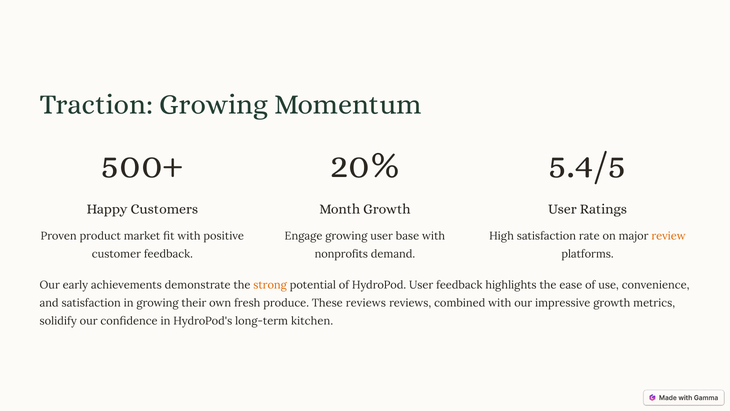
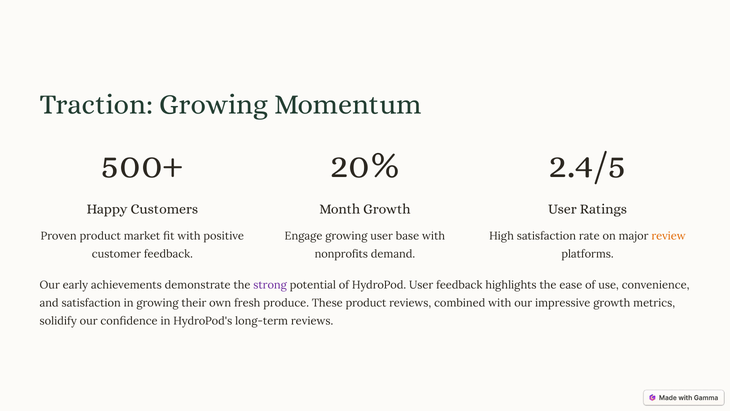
5.4/5: 5.4/5 -> 2.4/5 (588, 165)
strong colour: orange -> purple (270, 285)
These reviews: reviews -> product (366, 303)
long-term kitchen: kitchen -> reviews (312, 321)
